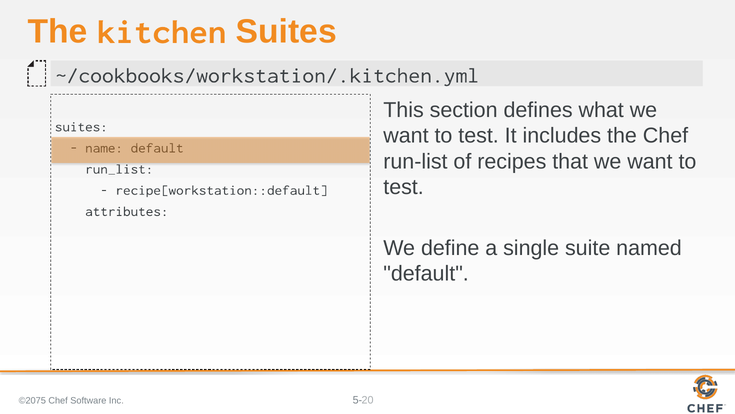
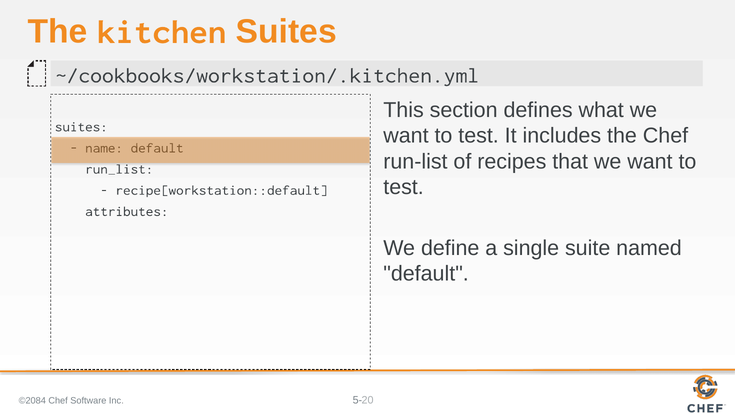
©2075: ©2075 -> ©2084 (32, 400)
